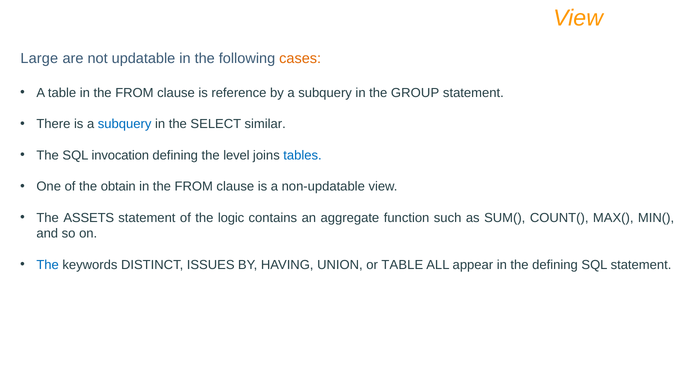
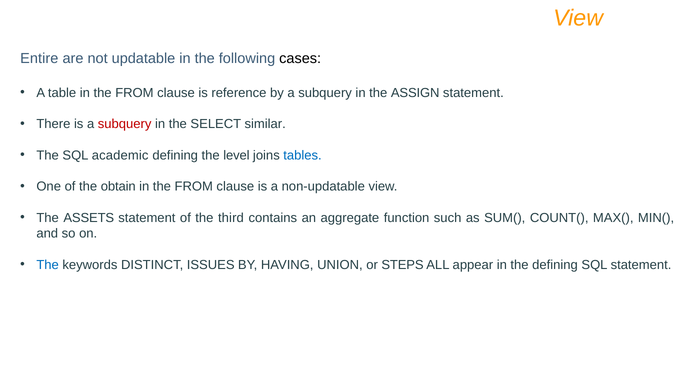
Large: Large -> Entire (39, 58)
cases colour: orange -> black (300, 58)
GROUP: GROUP -> ASSIGN (415, 93)
subquery colour: blue -> red (125, 124)
invocation: invocation -> academic (120, 155)
logic: logic -> third (231, 218)
or TABLE: TABLE -> STEPS (403, 265)
